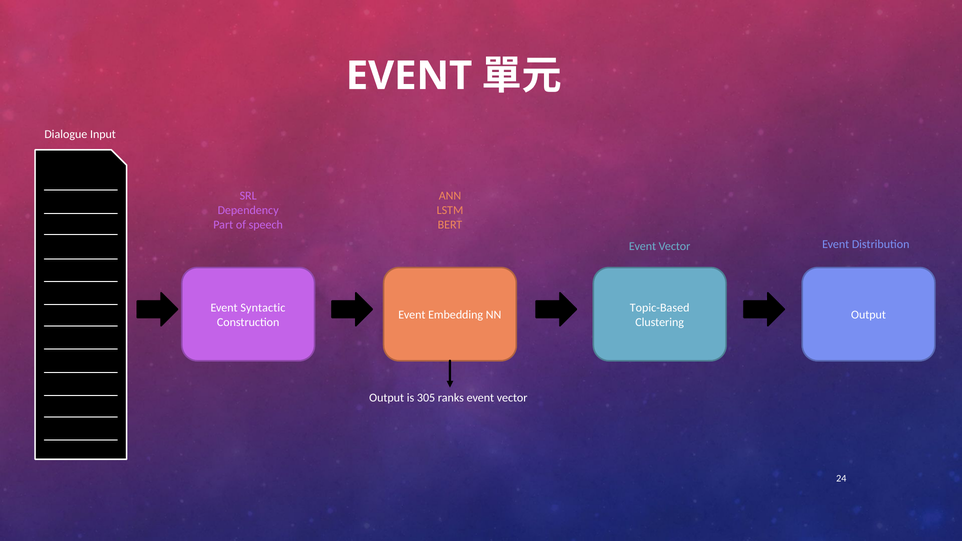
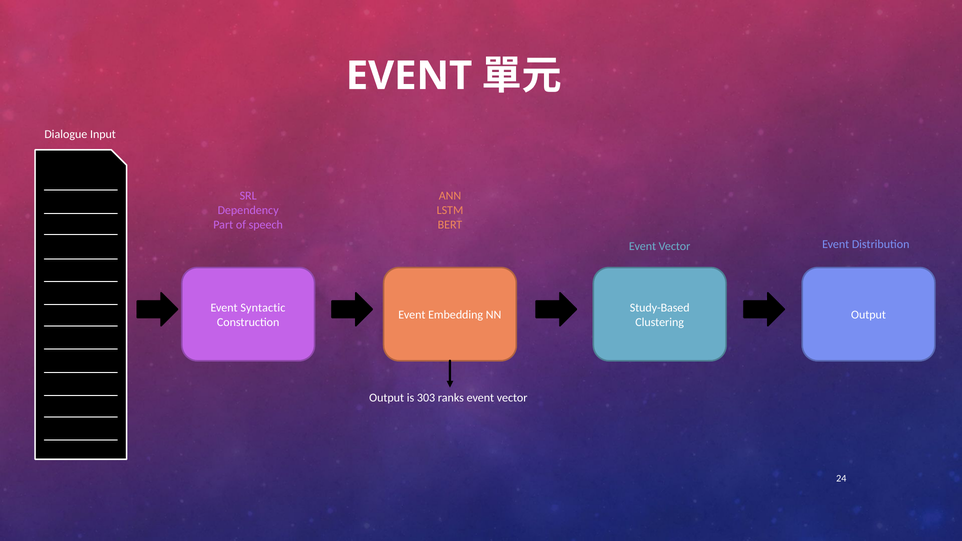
Topic-Based: Topic-Based -> Study-Based (660, 308)
305: 305 -> 303 (426, 398)
